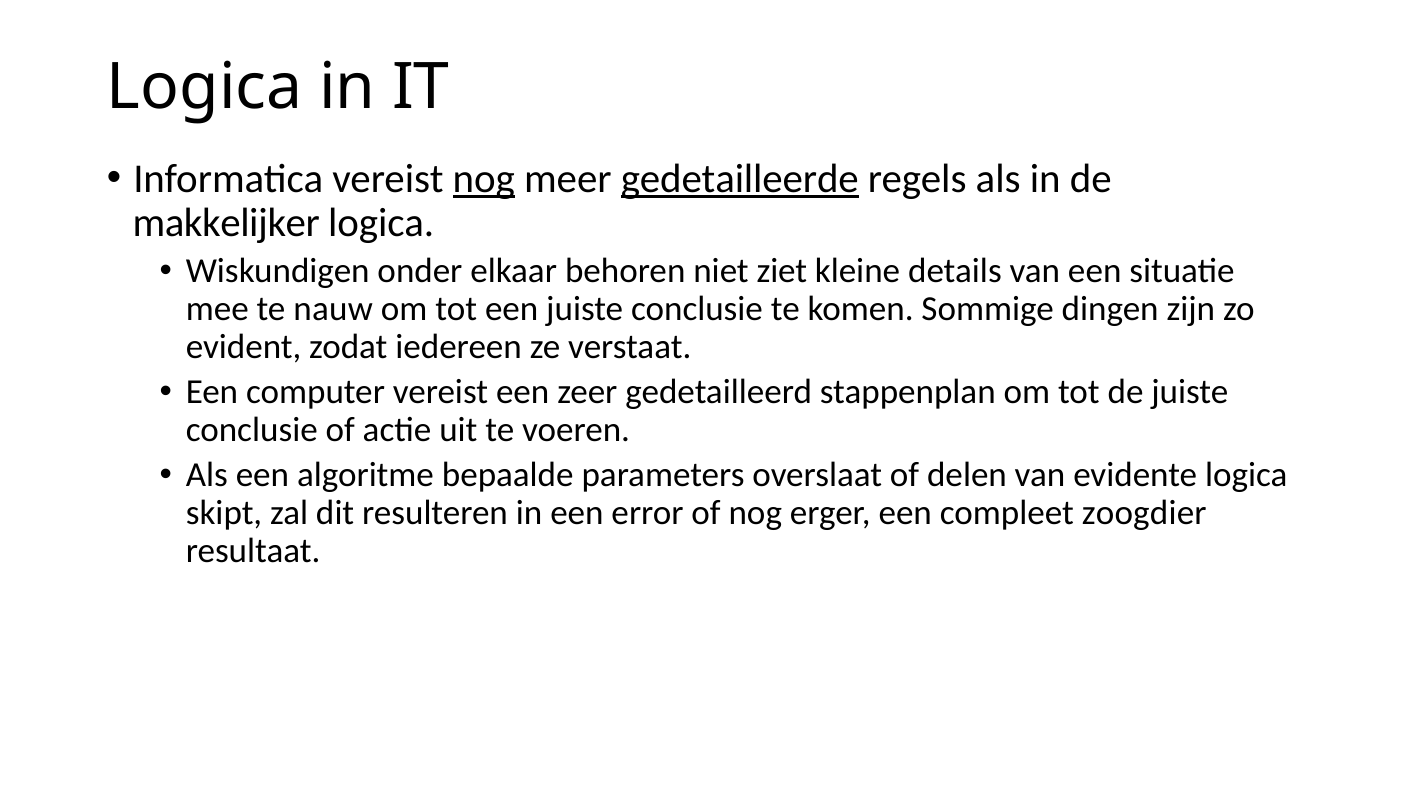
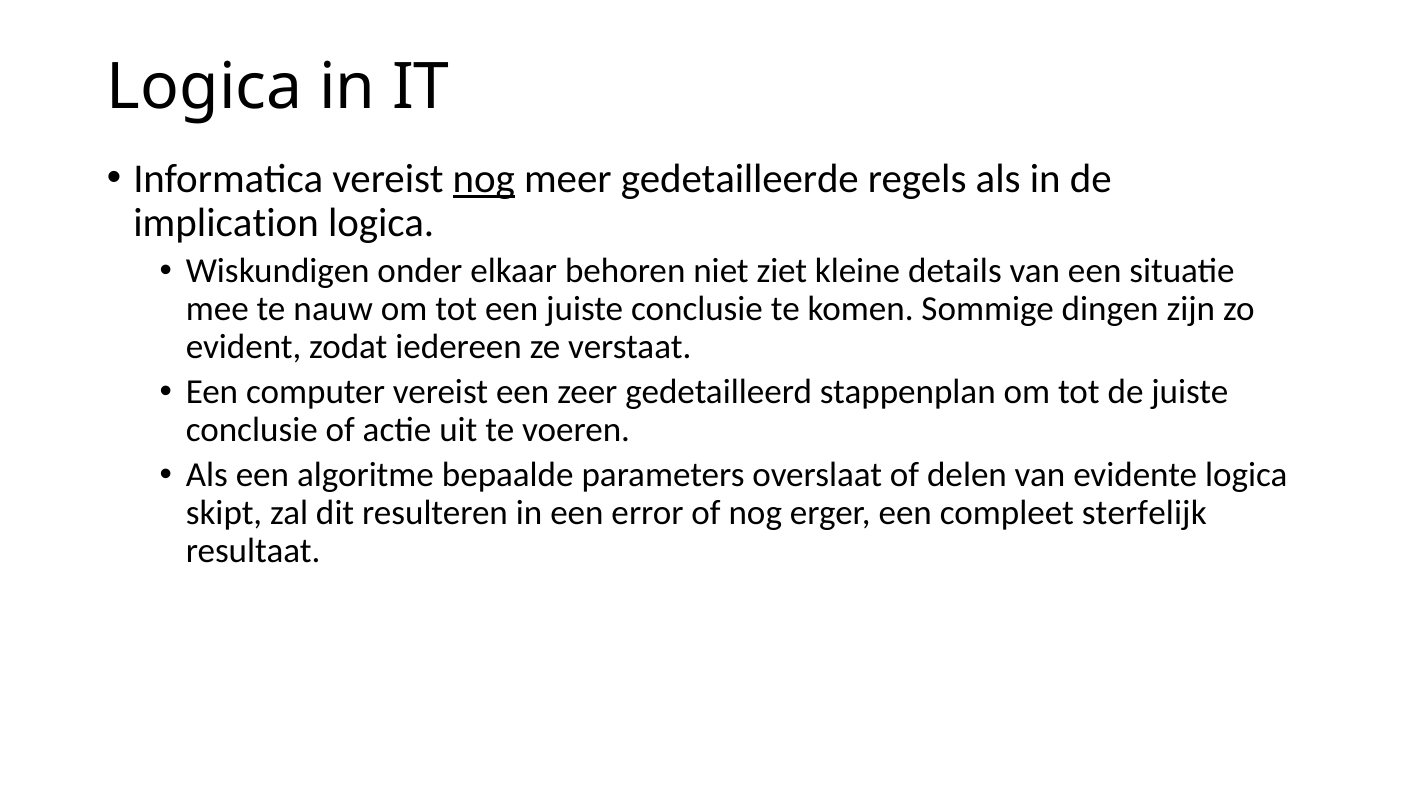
gedetailleerde underline: present -> none (740, 179)
makkelijker: makkelijker -> implication (226, 223)
zoogdier: zoogdier -> sterfelijk (1144, 513)
